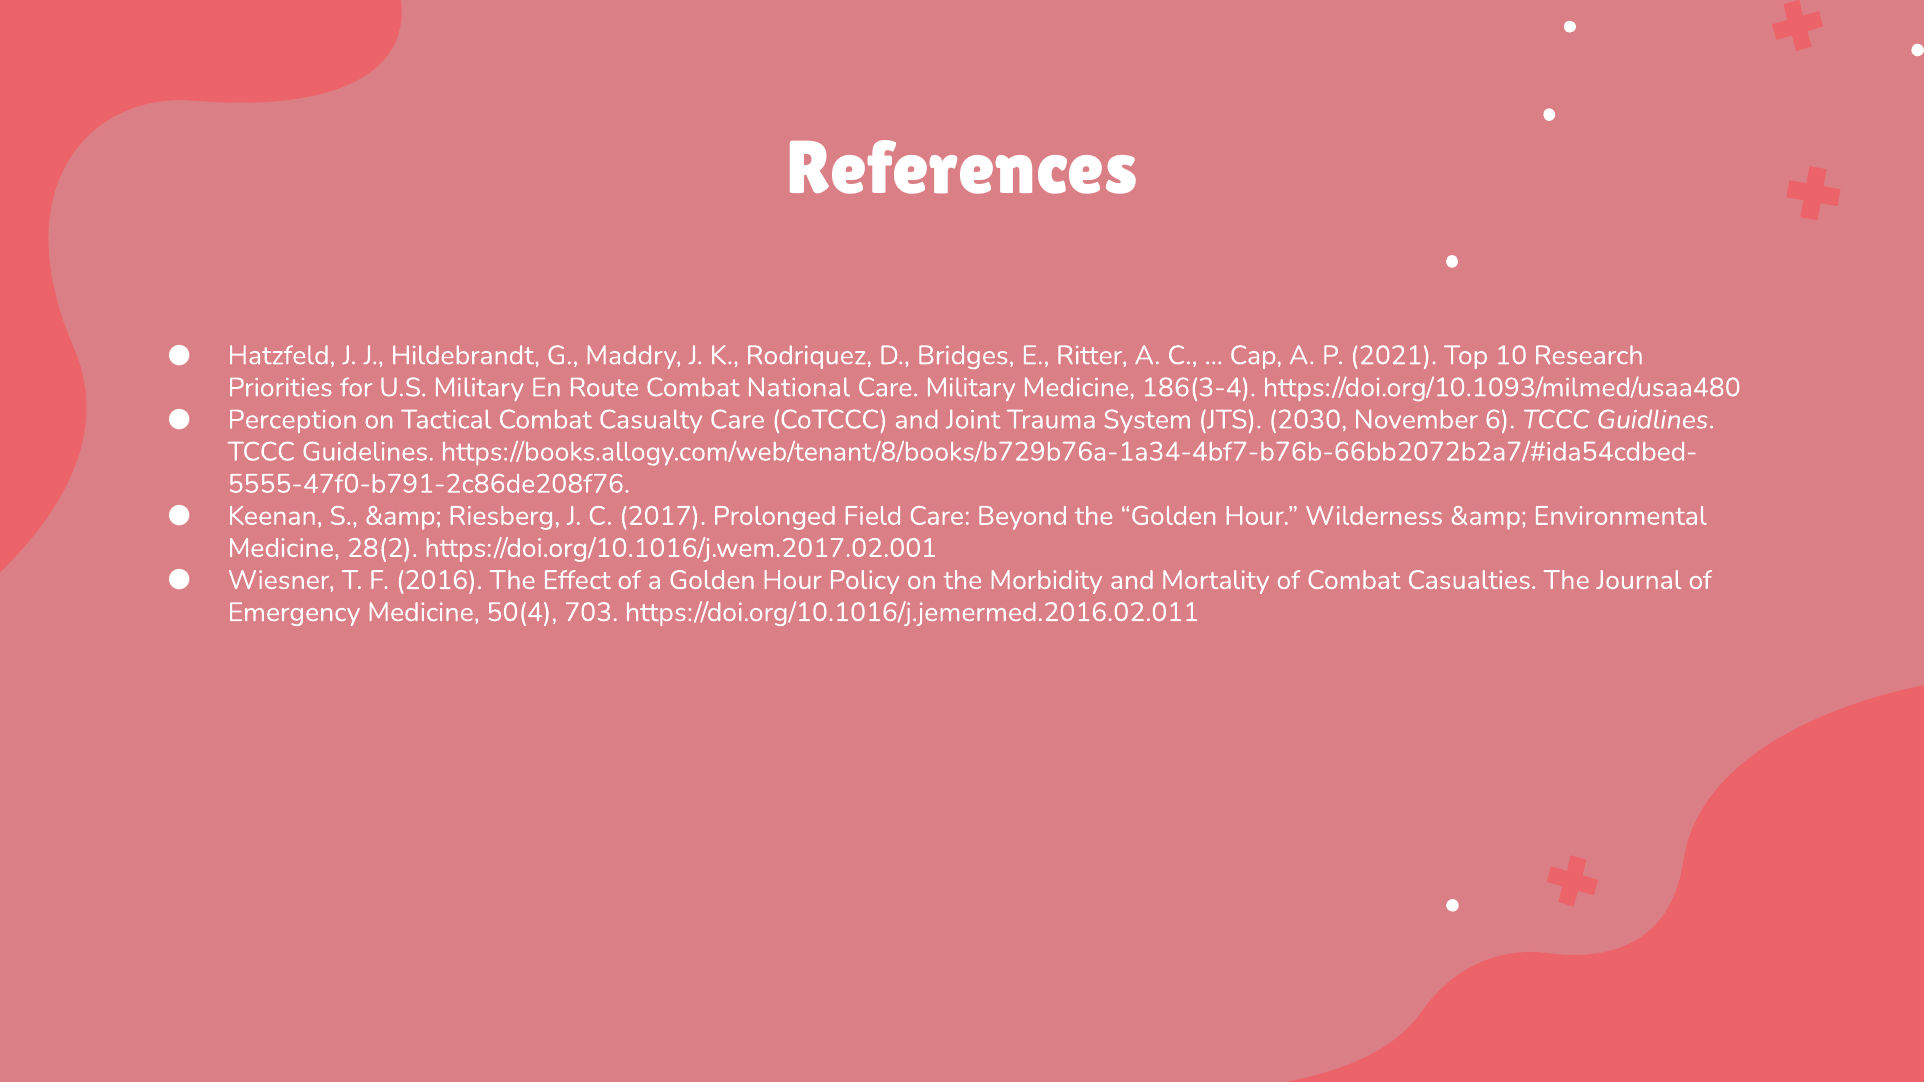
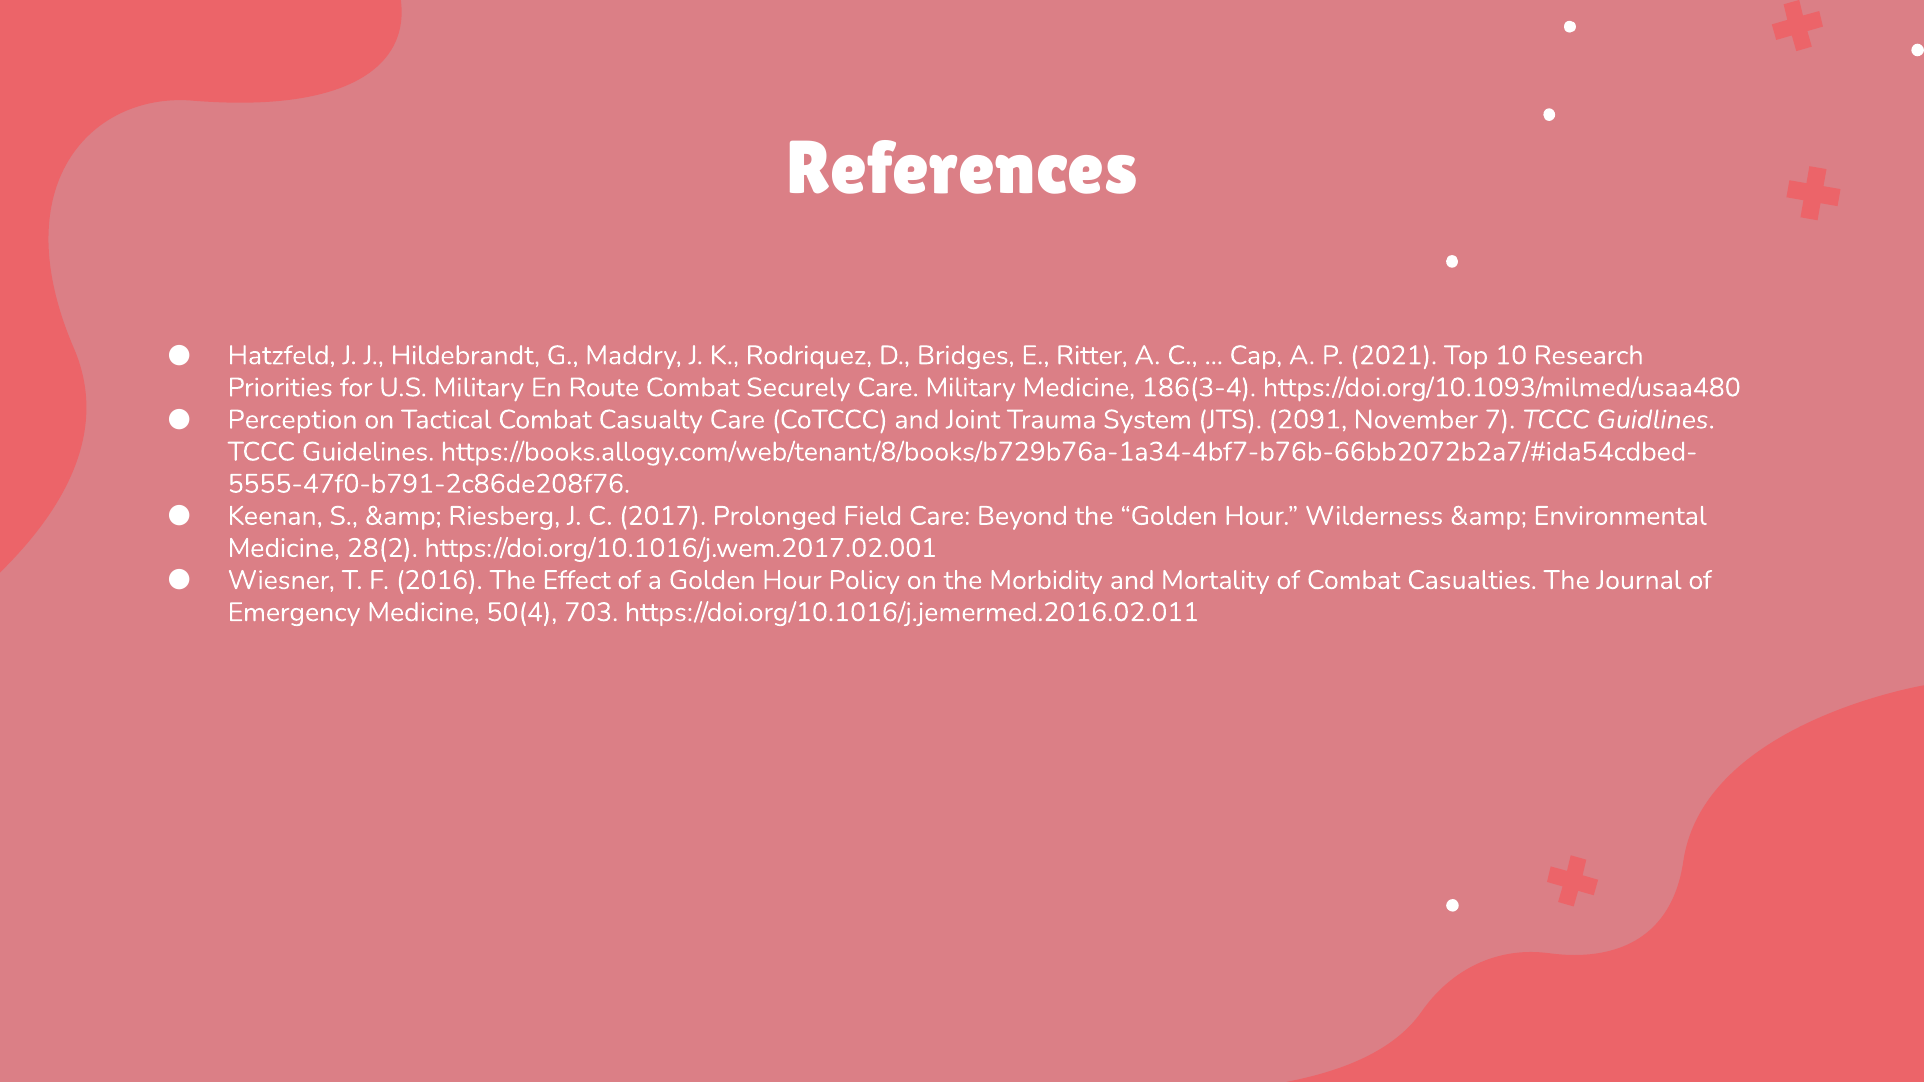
National: National -> Securely (798, 388)
2030: 2030 -> 2091 (1308, 420)
6: 6 -> 7 (1500, 420)
